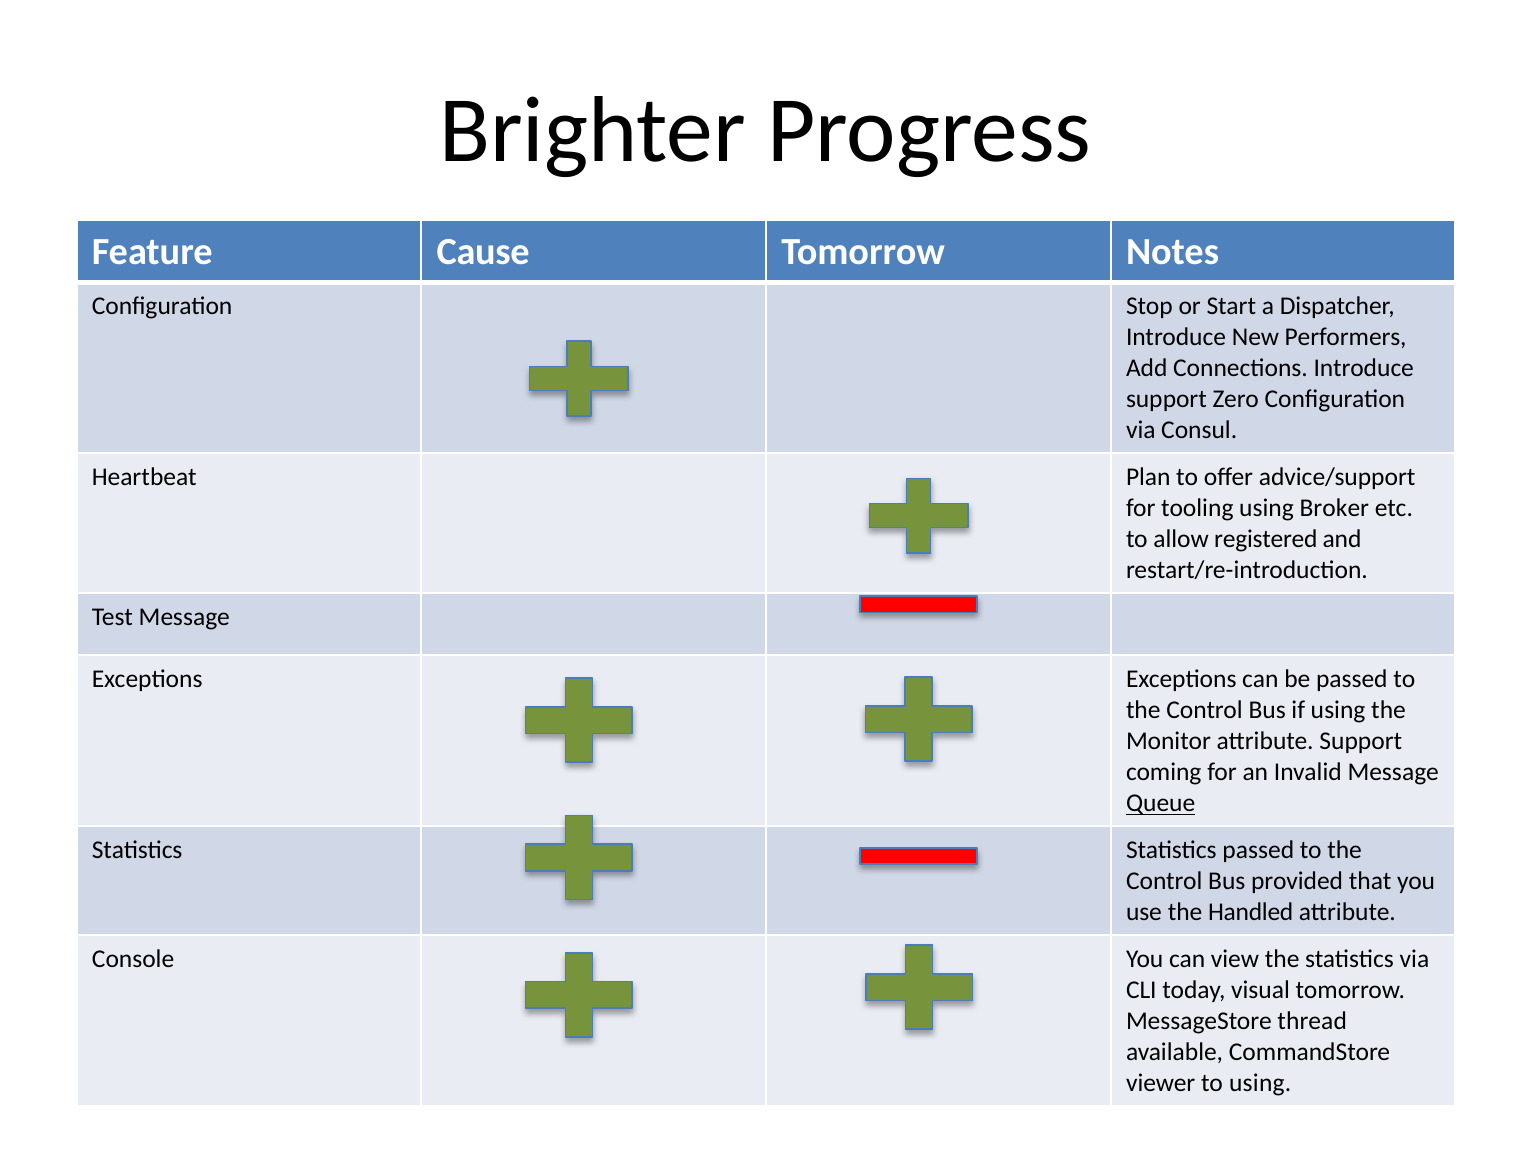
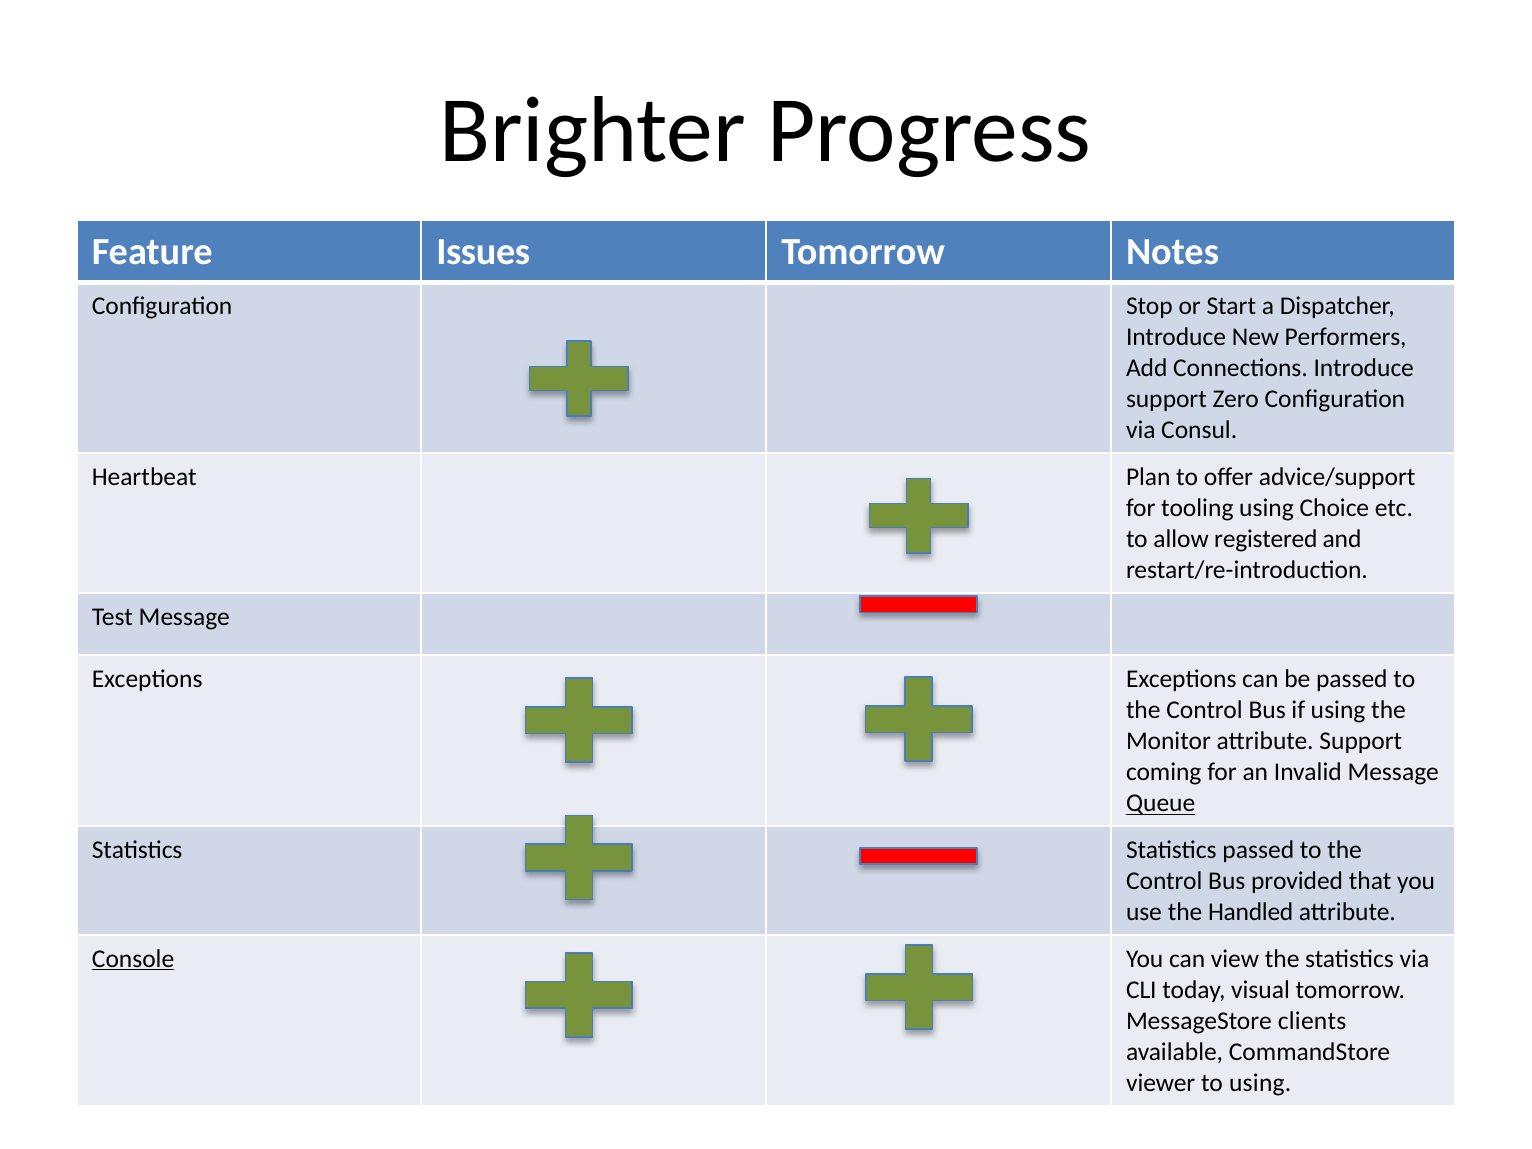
Cause: Cause -> Issues (483, 252)
Broker: Broker -> Choice (1334, 508)
Console underline: none -> present (133, 959)
thread: thread -> clients (1312, 1021)
